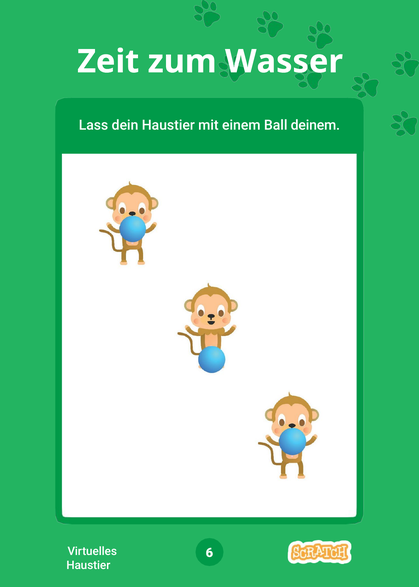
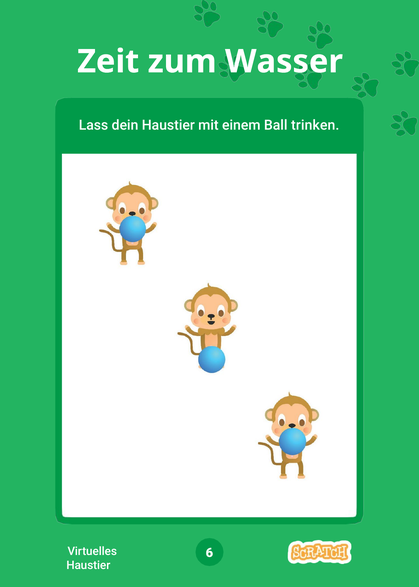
deinem: deinem -> trinken (315, 125)
